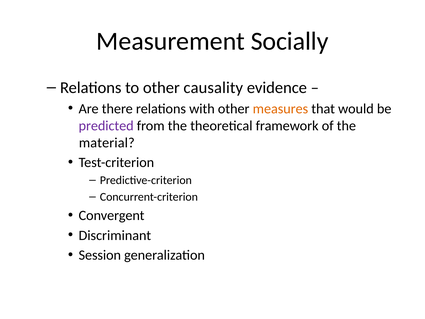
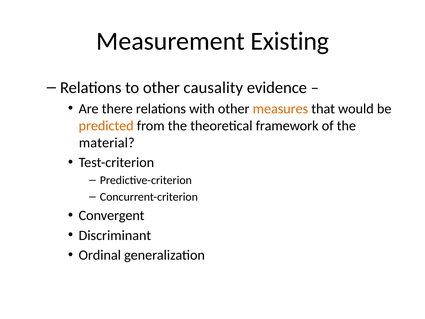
Socially: Socially -> Existing (290, 41)
predicted colour: purple -> orange (106, 126)
Session: Session -> Ordinal (100, 255)
